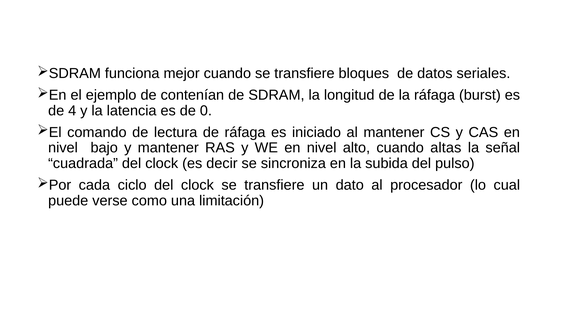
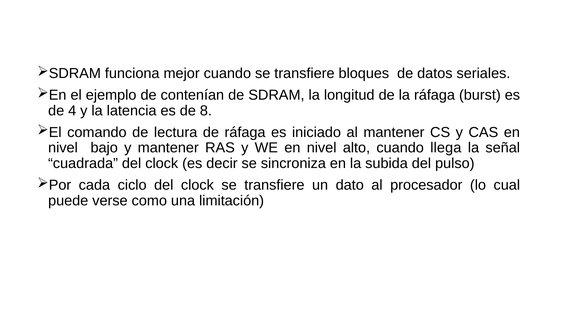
0: 0 -> 8 (206, 111)
altas: altas -> llega (446, 148)
